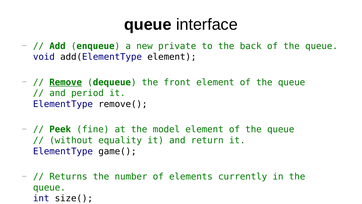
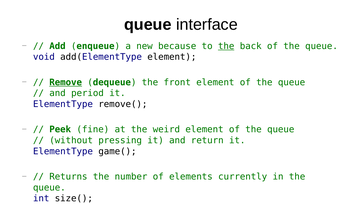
private: private -> because (177, 46)
the underline: none -> present (226, 46)
model: model -> weird (166, 129)
equality: equality -> pressing (120, 140)
